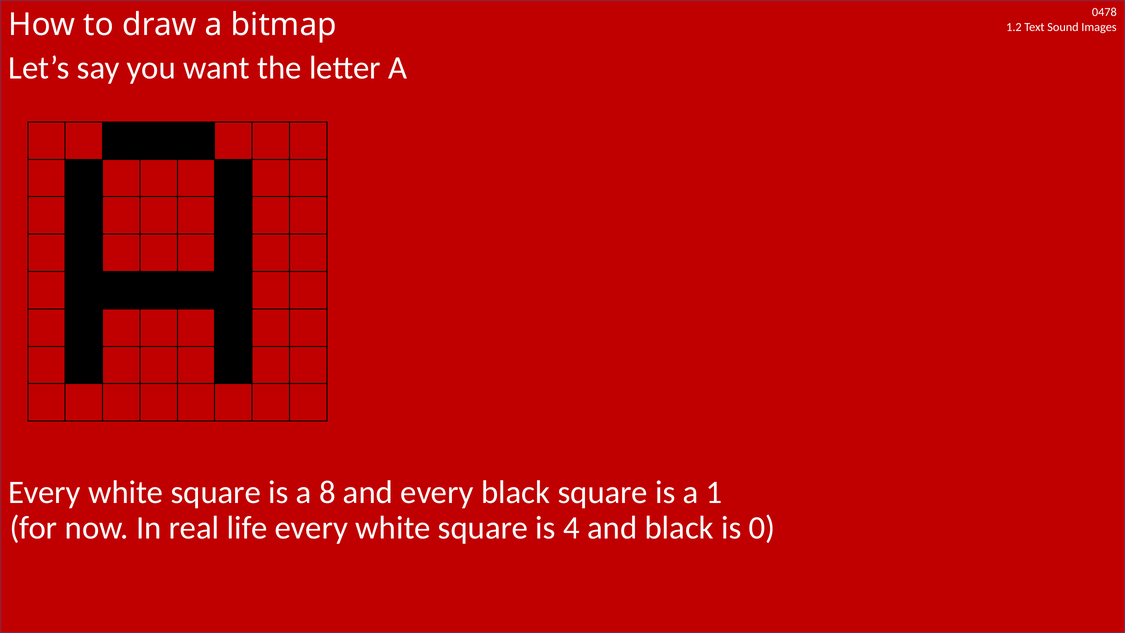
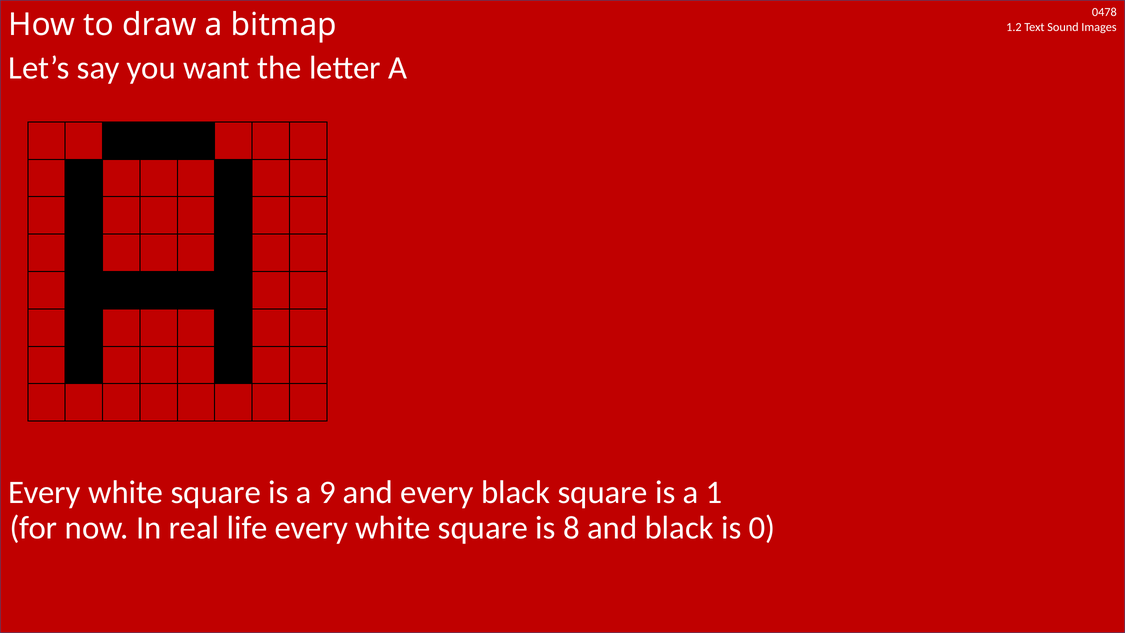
8: 8 -> 9 (327, 492)
4: 4 -> 8 (571, 528)
